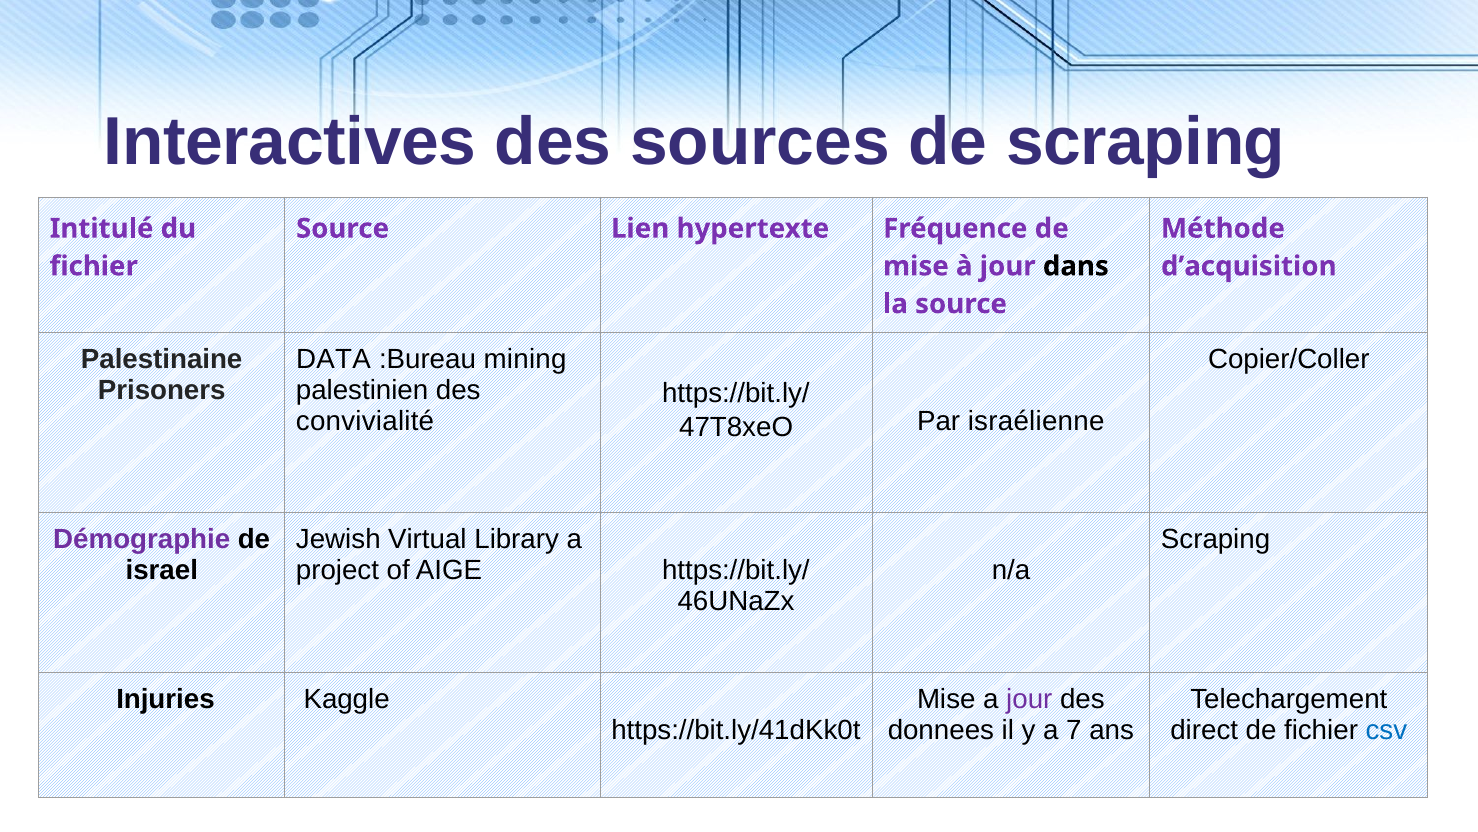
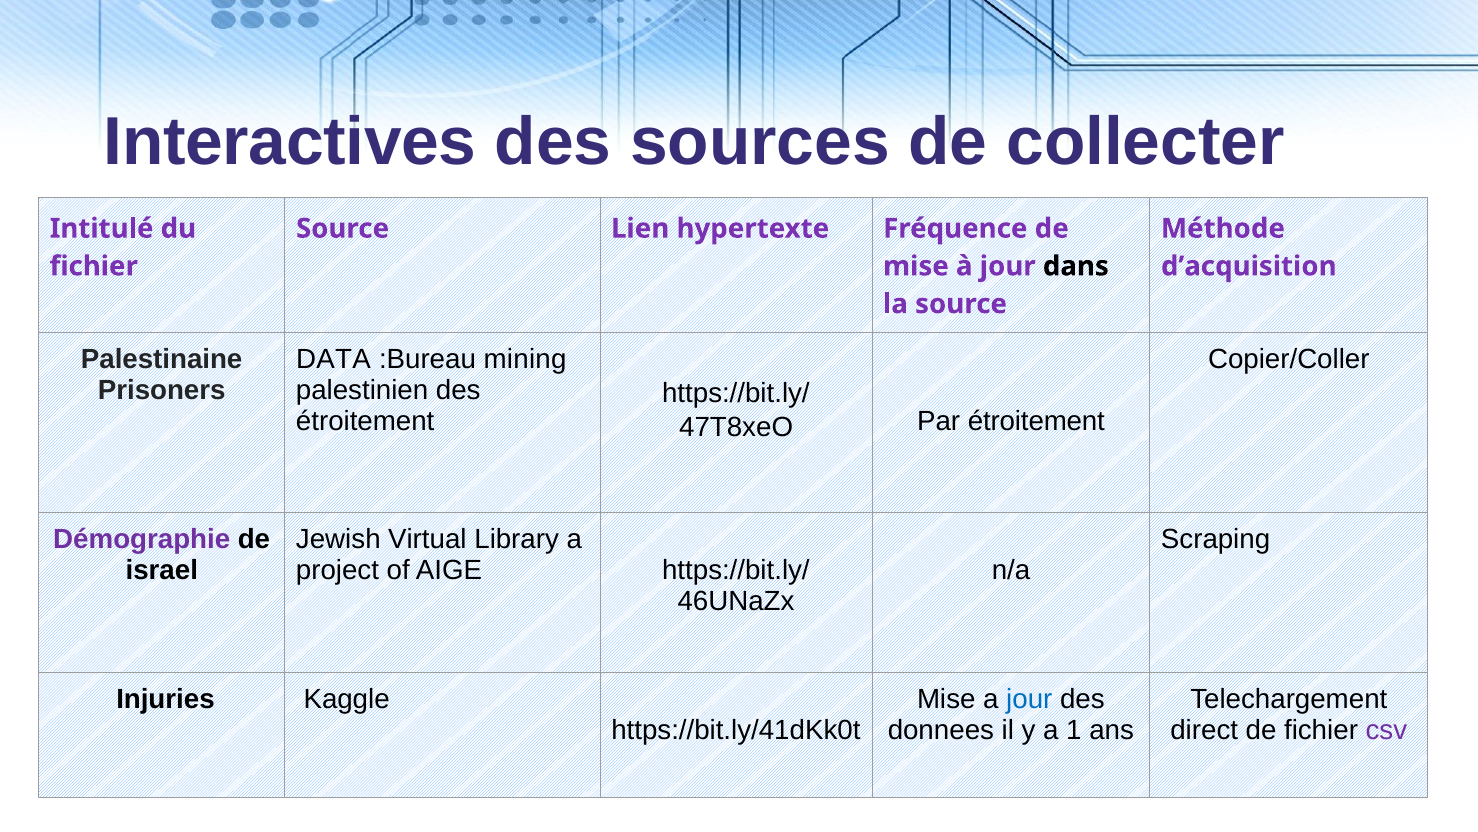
de scraping: scraping -> collecter (1146, 142)
convivialité: convivialité -> étroitement (365, 421)
Par israélienne: israélienne -> étroitement (1036, 421)
jour colour: purple -> blue (1029, 699)
7: 7 -> 1 (1074, 730)
csv colour: blue -> purple (1386, 730)
